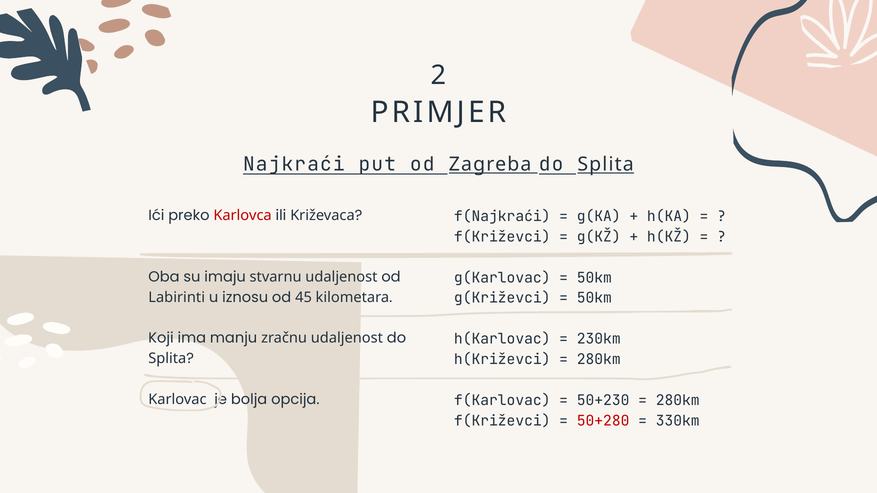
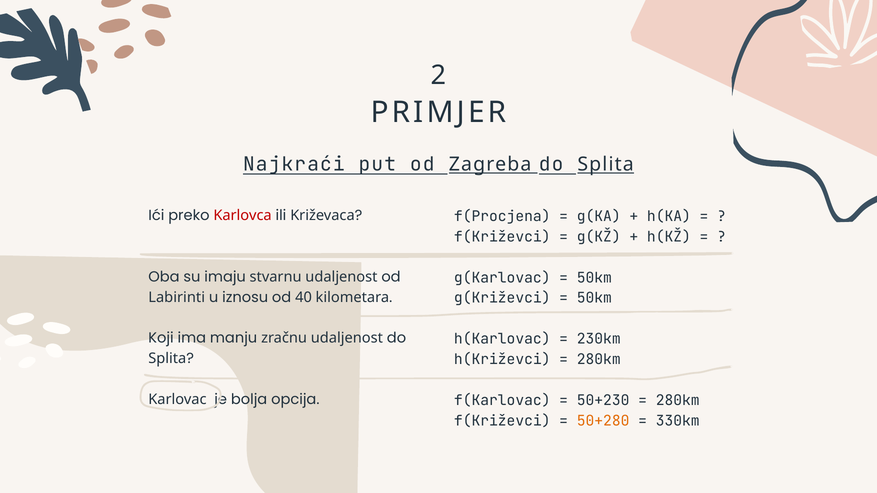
f(Najkraći: f(Najkraći -> f(Procjena (502, 217)
45: 45 -> 40 (304, 297)
50+280 colour: red -> orange (603, 421)
